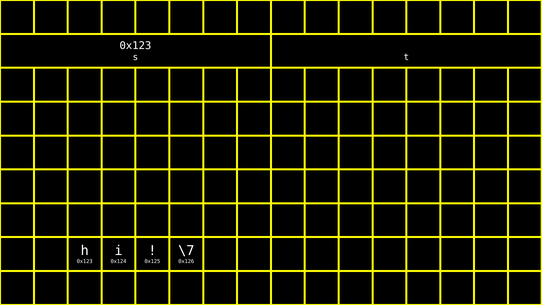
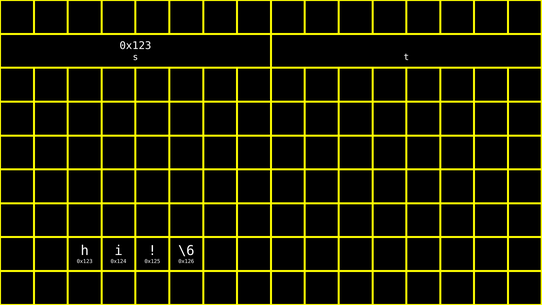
\7: \7 -> \6 (186, 251)
